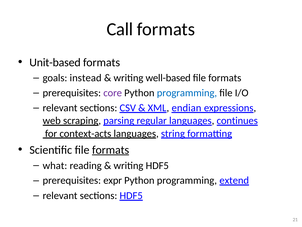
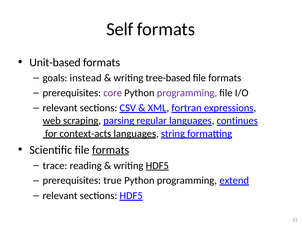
Call: Call -> Self (120, 29)
well-based: well-based -> tree-based (168, 78)
programming colour: blue -> purple (187, 93)
endian: endian -> fortran (187, 108)
what: what -> trace (55, 165)
HDF5 underline: none -> present (157, 165)
expr: expr -> true (113, 180)
